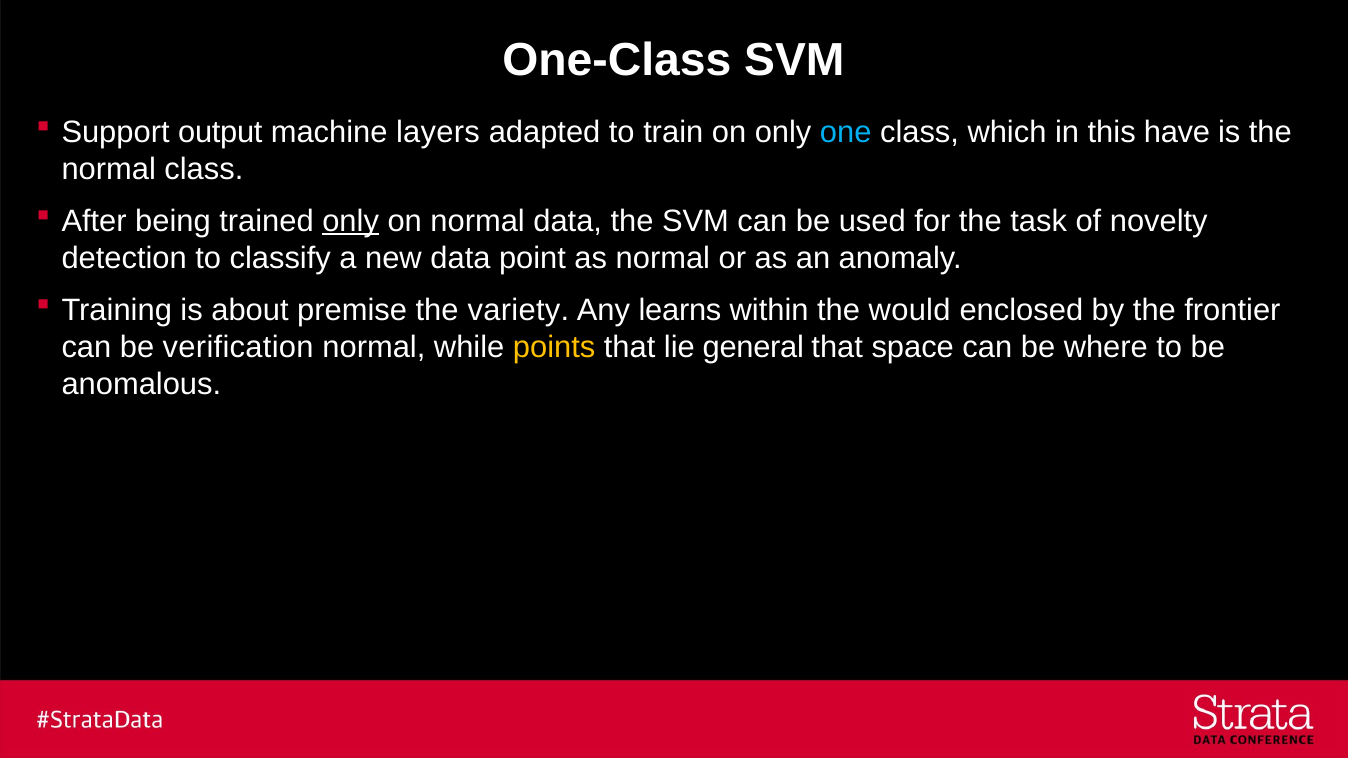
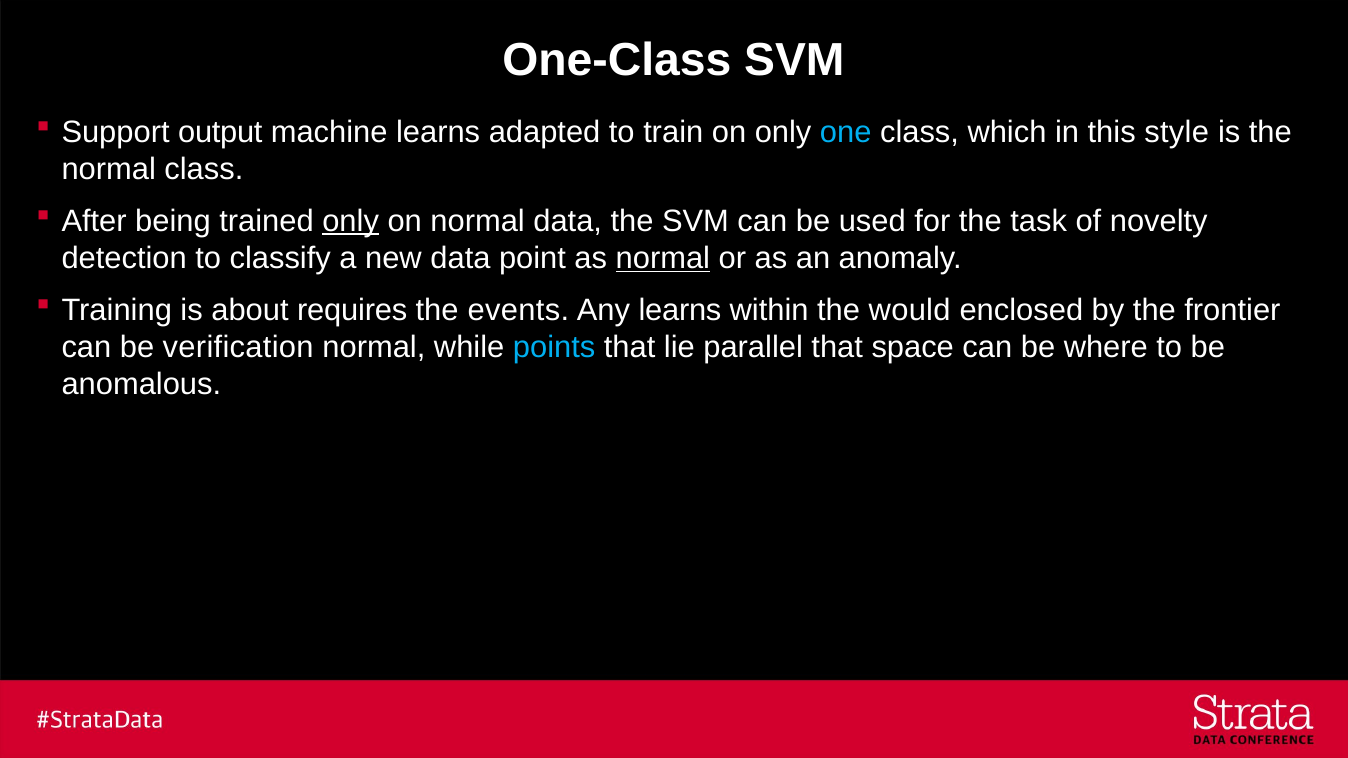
machine layers: layers -> learns (438, 132)
have: have -> style (1177, 132)
normal underline: none -> present (663, 258)
premise: premise -> requires (352, 310)
variety: variety -> events (518, 310)
points colour: yellow -> light blue (554, 347)
general: general -> parallel (753, 347)
